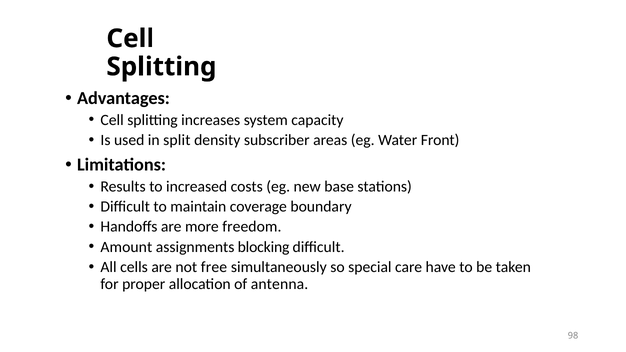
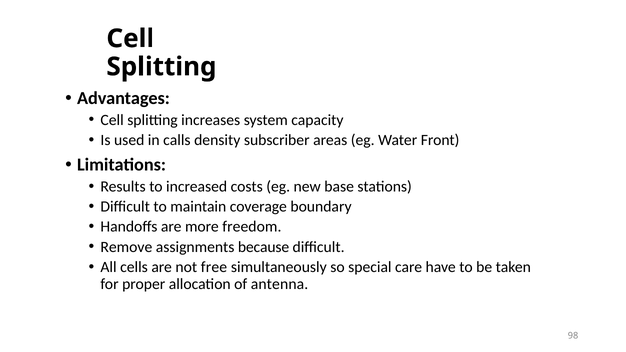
split: split -> calls (177, 140)
Amount: Amount -> Remove (126, 247)
blocking: blocking -> because (264, 247)
